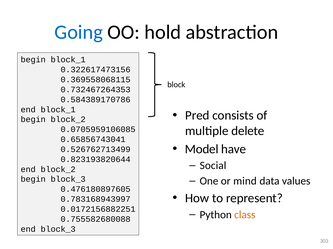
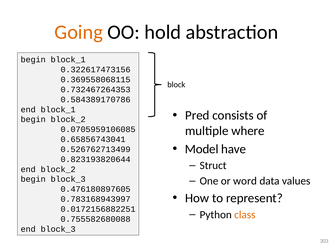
Going colour: blue -> orange (79, 32)
delete: delete -> where (248, 131)
Social: Social -> Struct (213, 166)
mind: mind -> word (245, 182)
